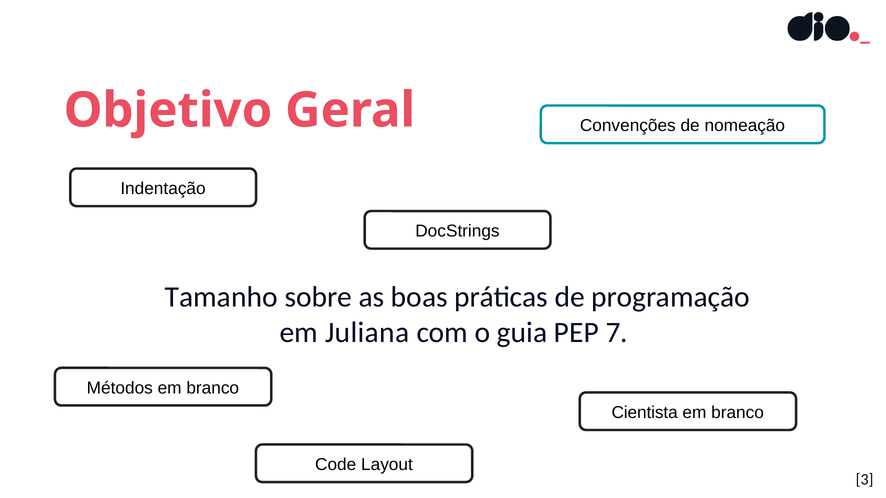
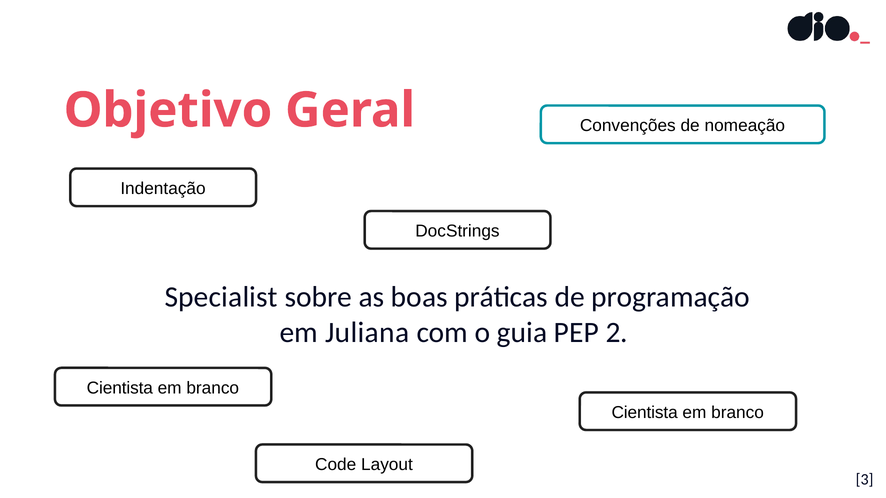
Tamanho: Tamanho -> Specialist (221, 297)
7: 7 -> 2 (617, 333)
Métodos: Métodos -> Cientista (120, 388)
